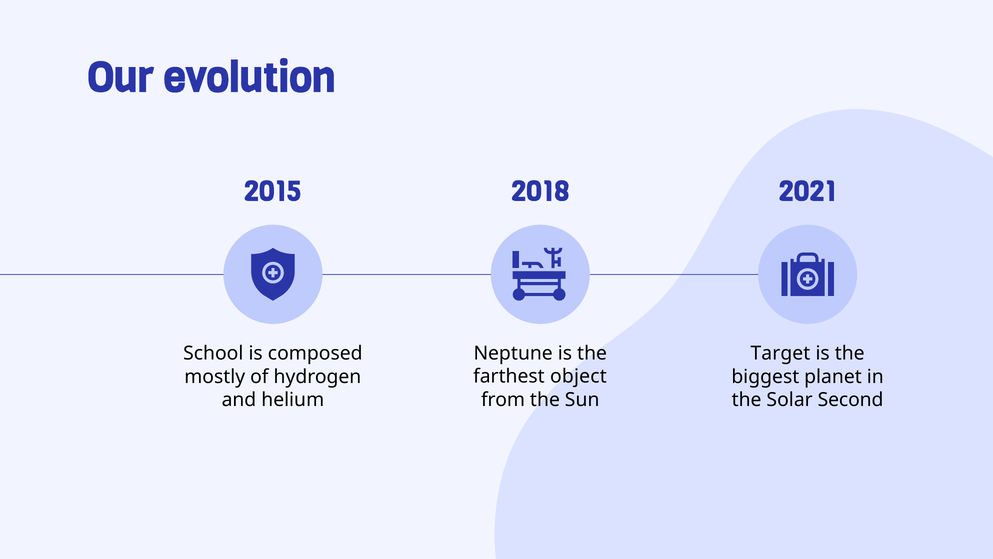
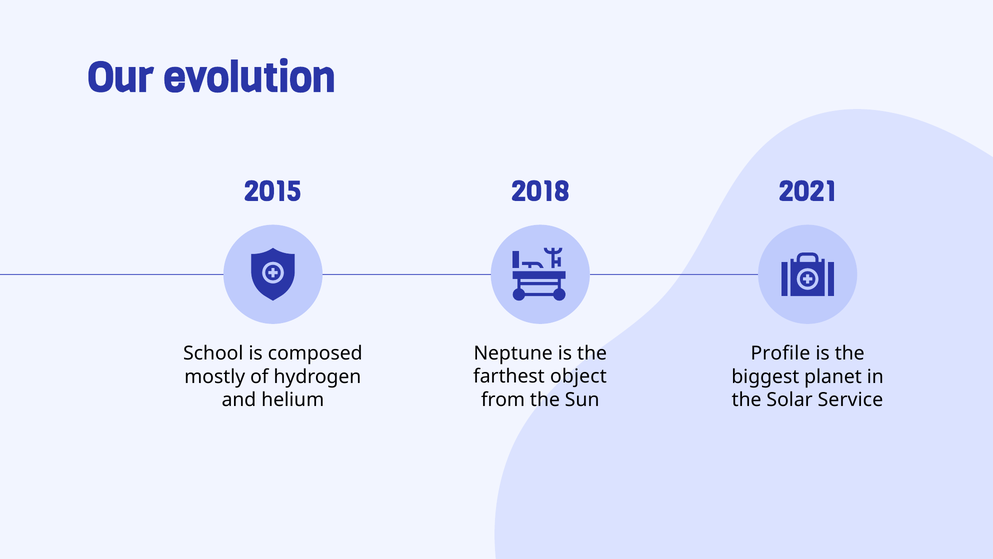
Target: Target -> Profile (780, 353)
Second: Second -> Service (850, 400)
